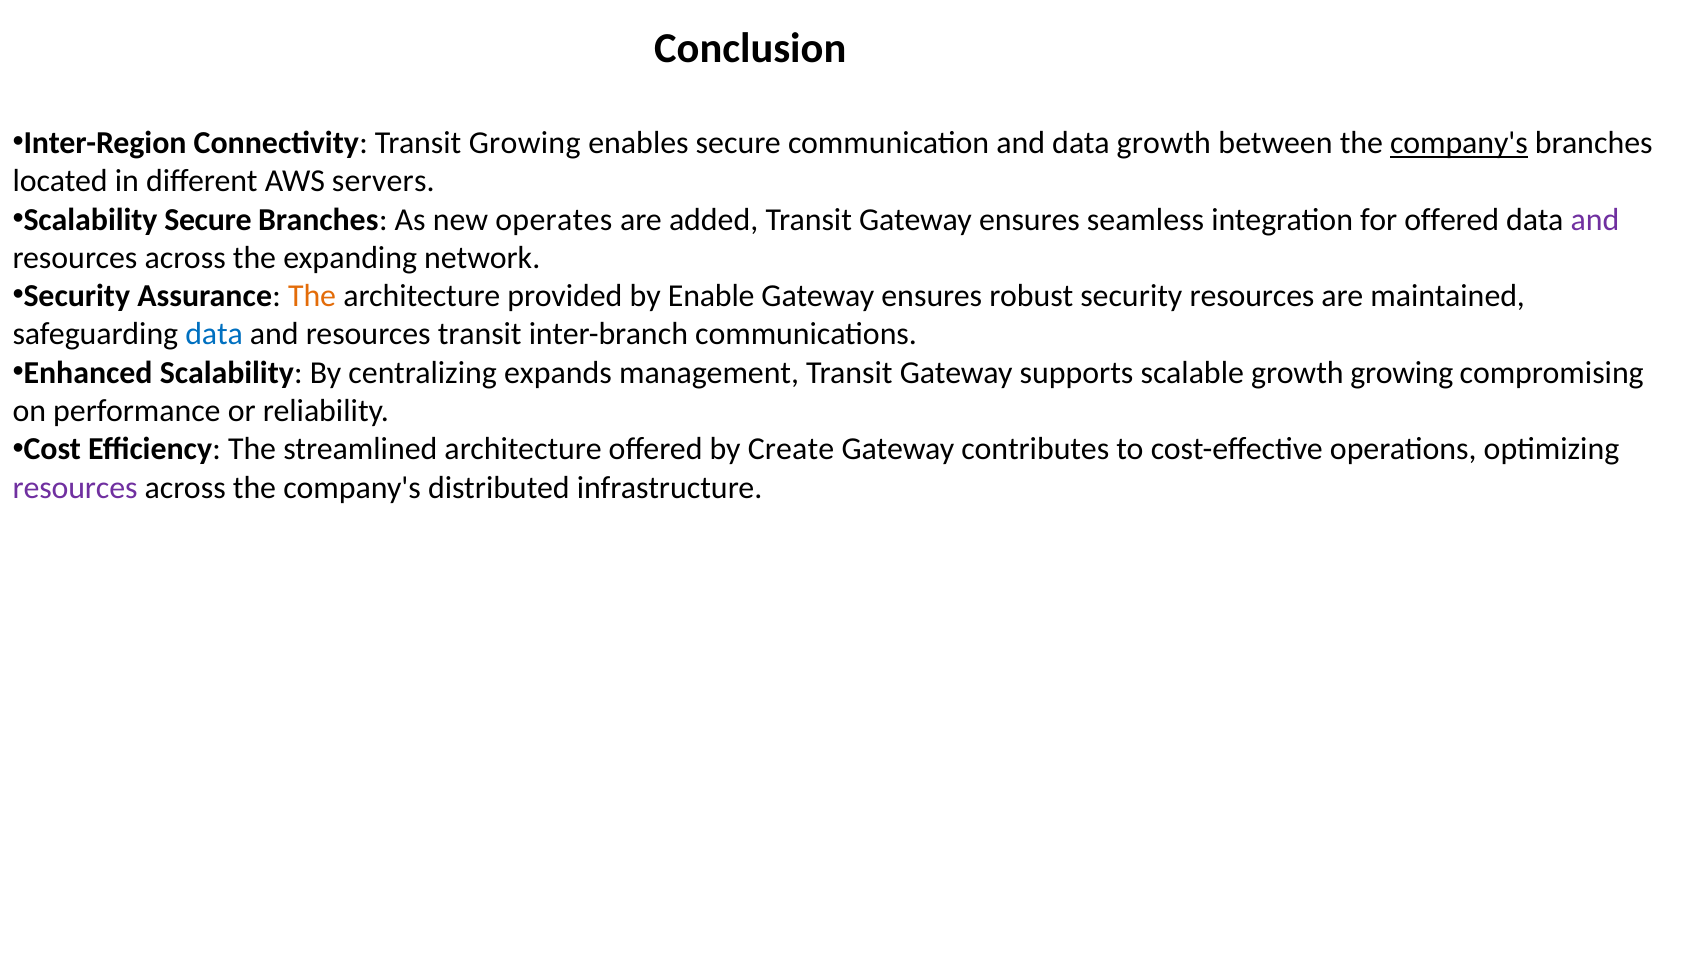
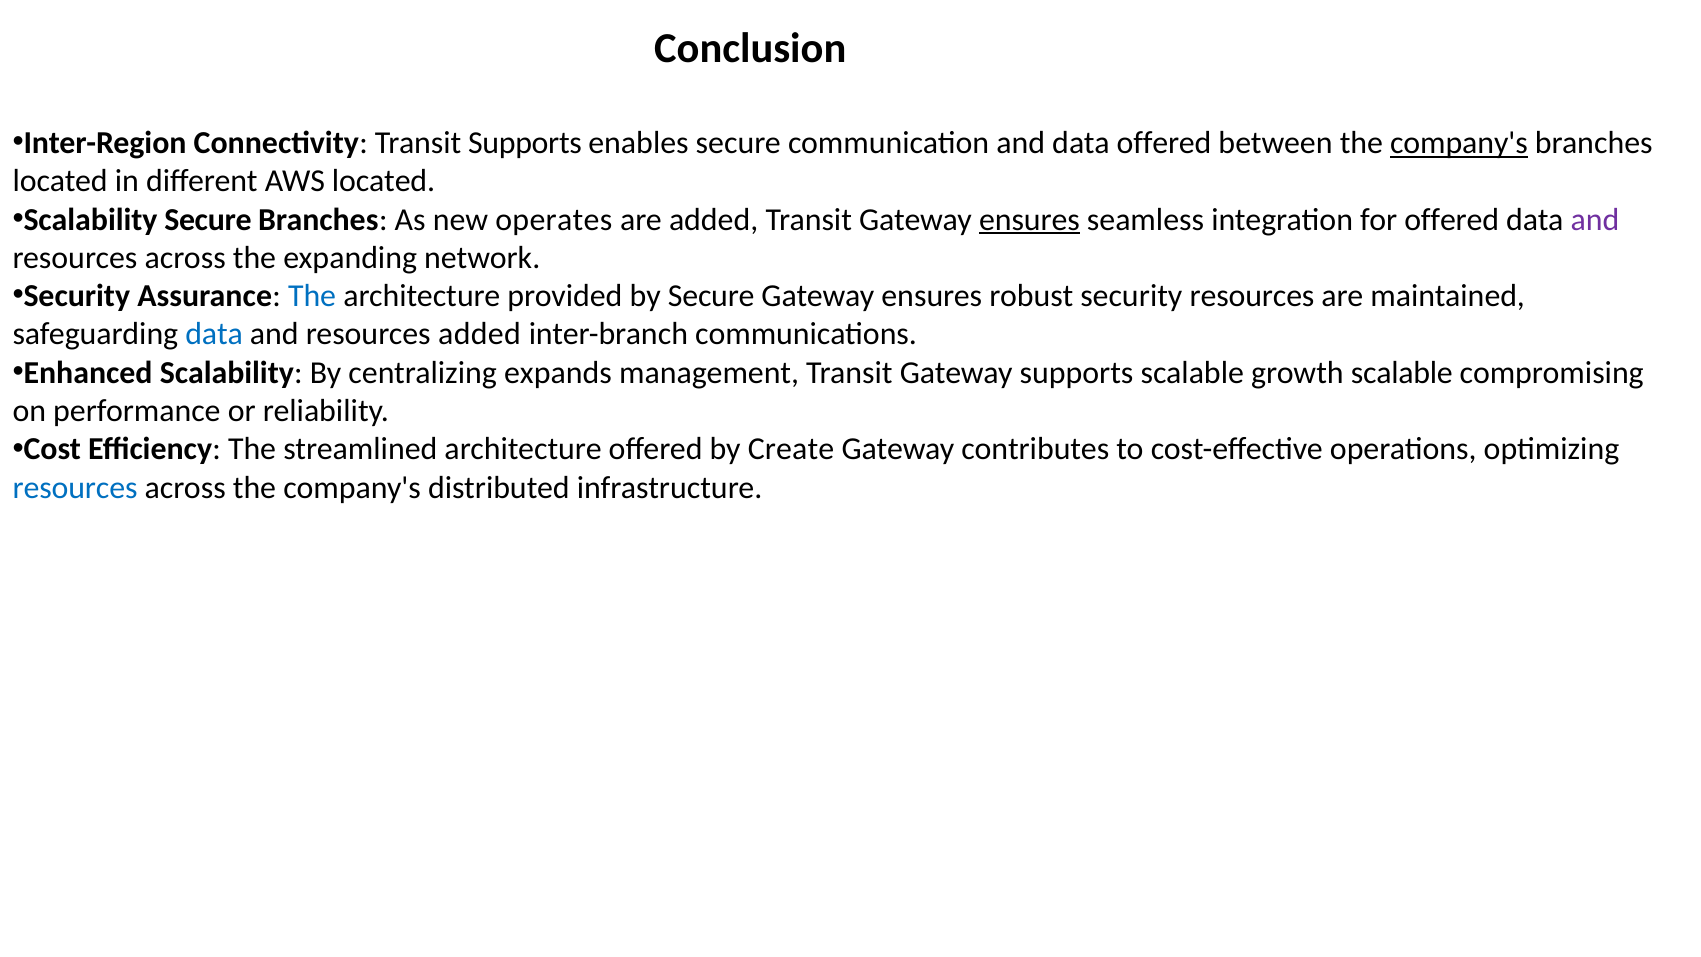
Transit Growing: Growing -> Supports (525, 143)
data growth: growth -> offered (1164, 143)
AWS servers: servers -> located (384, 181)
ensures underline: none -> present (1029, 220)
The colour: orange -> blue (312, 296)
by Enable: Enable -> Secure (711, 296)
resources transit: transit -> added (480, 334)
growth growing: growing -> scalable (1402, 373)
resources colour: purple -> blue (75, 487)
